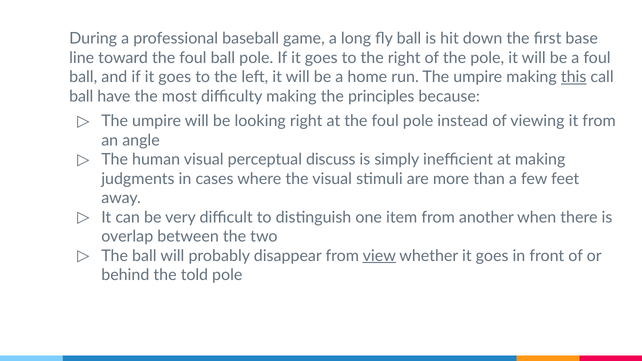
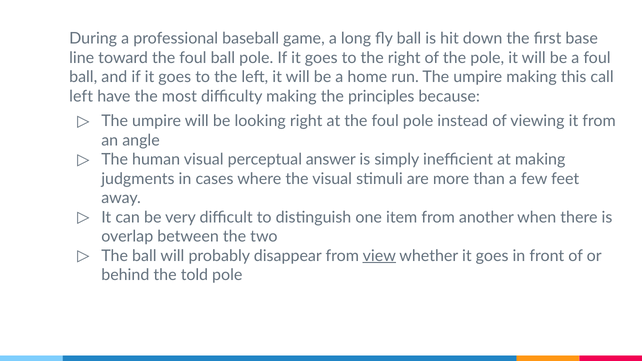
this underline: present -> none (574, 77)
ball: ball -> left (81, 96)
discuss: discuss -> answer (331, 160)
